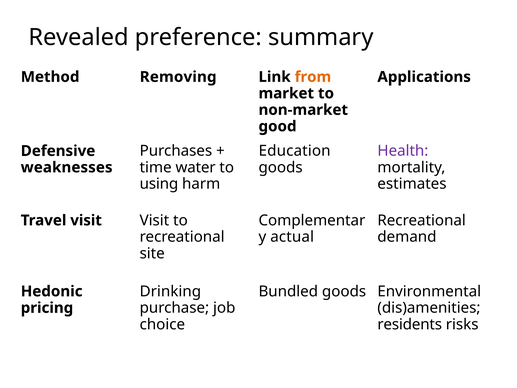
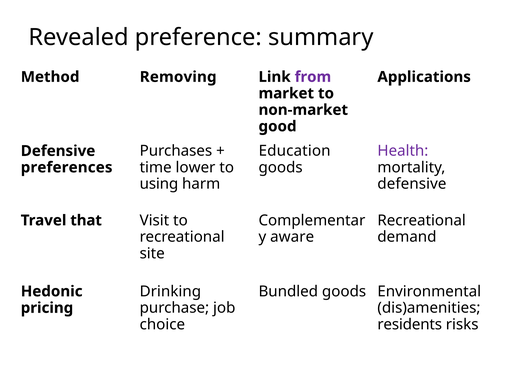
from colour: orange -> purple (313, 77)
water: water -> lower (195, 167)
weaknesses: weaknesses -> preferences (67, 167)
estimates: estimates -> defensive (412, 184)
Travel visit: visit -> that (86, 220)
actual: actual -> aware (292, 237)
